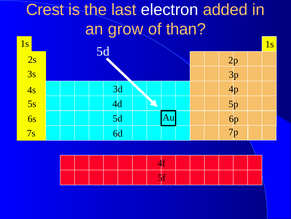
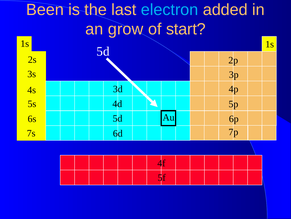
Crest: Crest -> Been (45, 10)
electron colour: white -> light blue (170, 10)
than: than -> start (186, 29)
